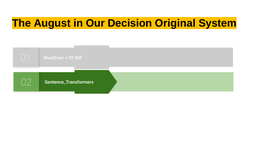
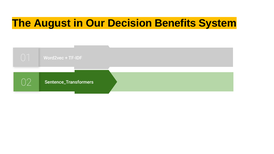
Original: Original -> Benefits (175, 23)
